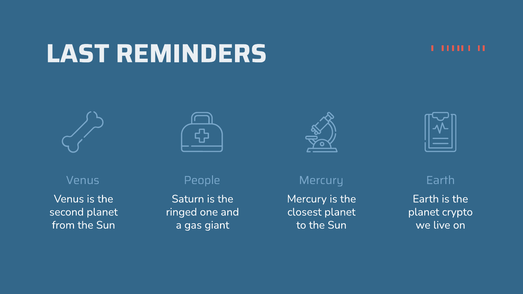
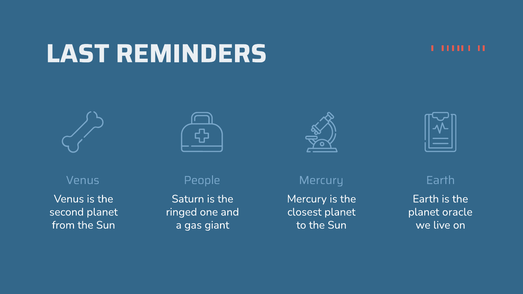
crypto: crypto -> oracle (457, 212)
